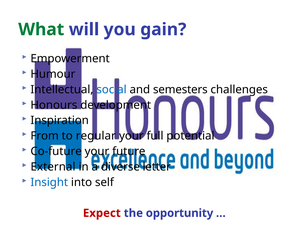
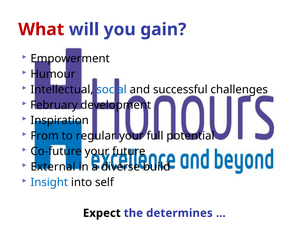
What colour: green -> red (41, 29)
semesters: semesters -> successful (180, 89)
Honours: Honours -> February (54, 105)
letter: letter -> build (157, 167)
Expect colour: red -> black (102, 213)
opportunity: opportunity -> determines (179, 213)
